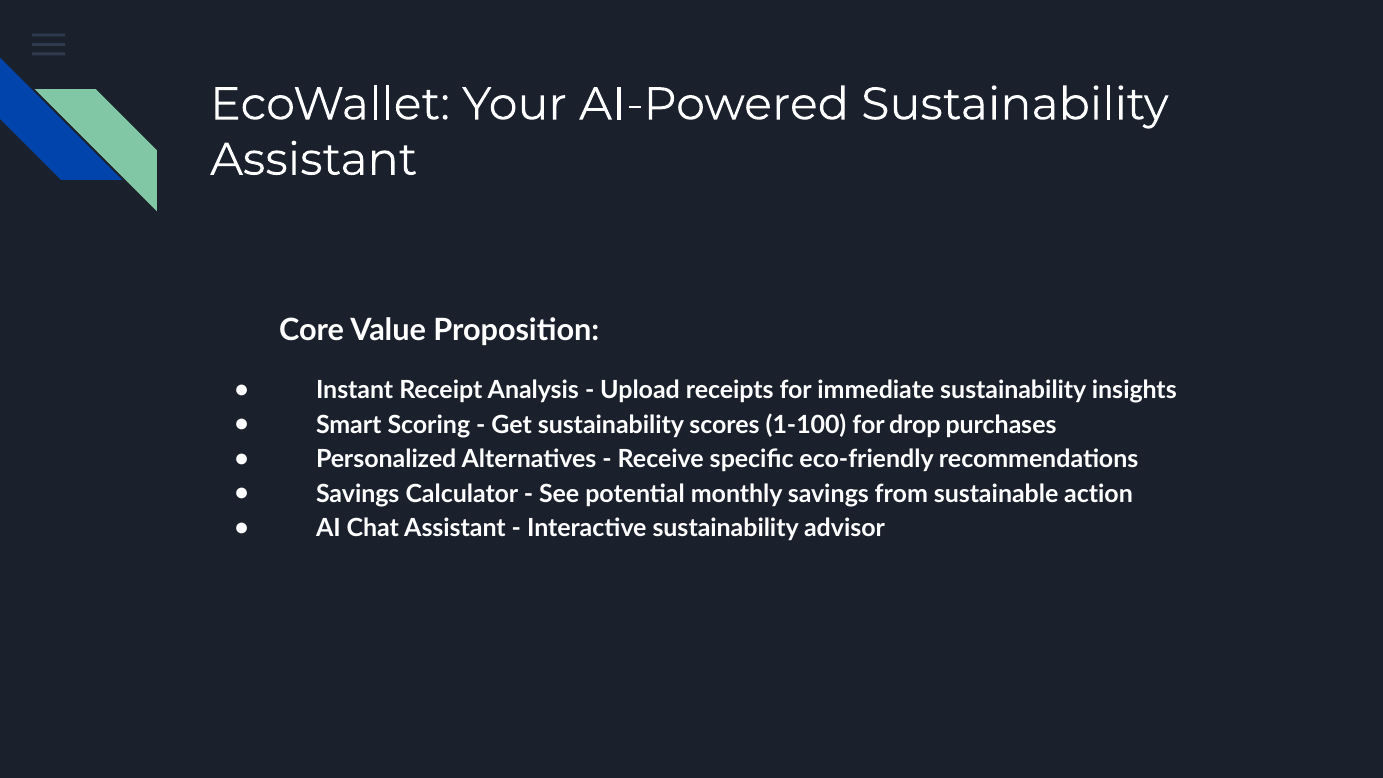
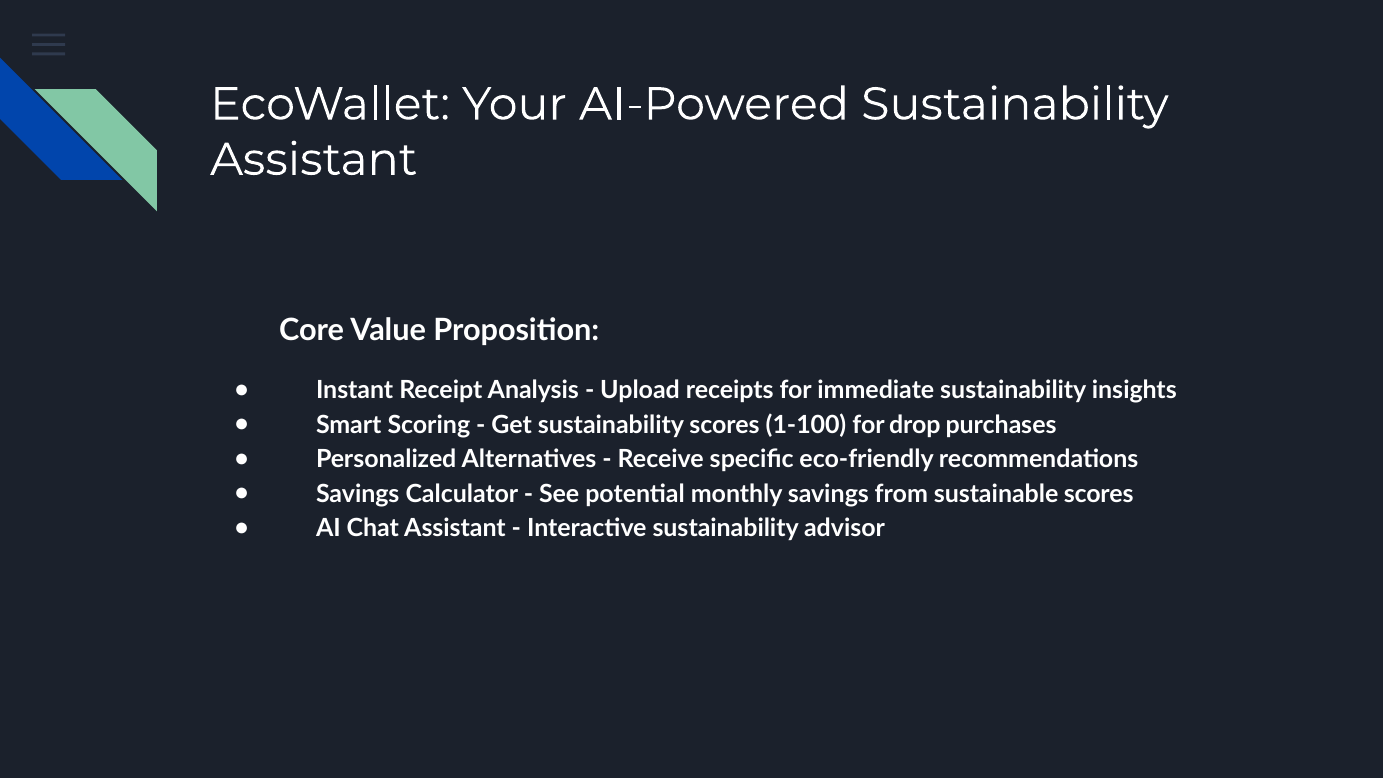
sustainable action: action -> scores (1099, 494)
